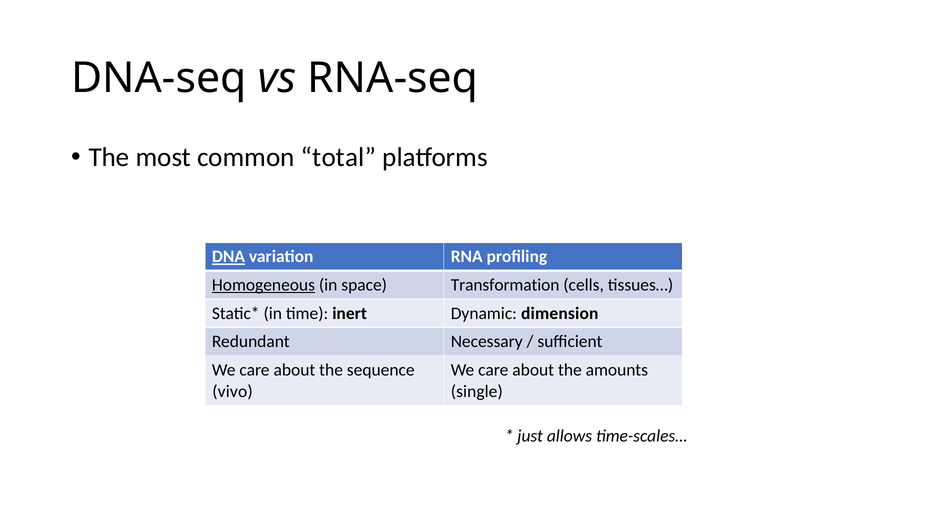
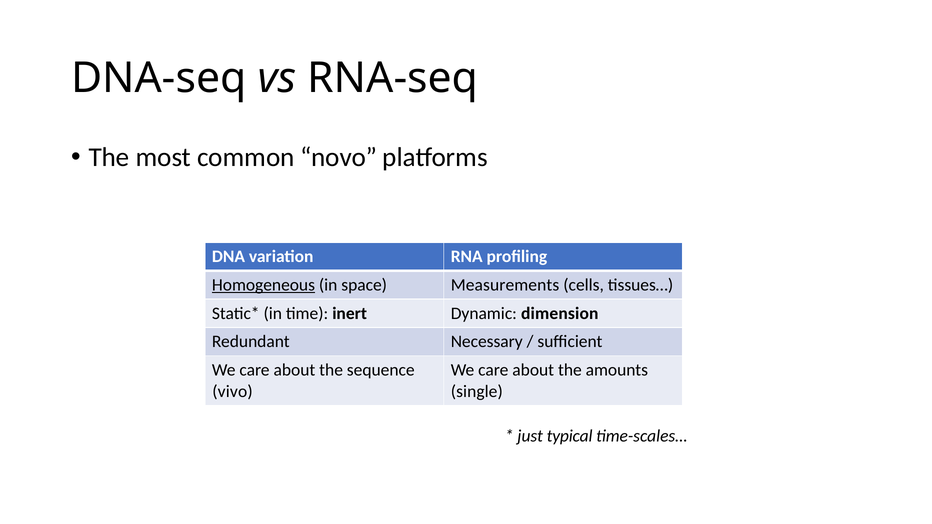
total: total -> novo (339, 158)
DNA underline: present -> none (228, 257)
Transformation: Transformation -> Measurements (505, 285)
allows: allows -> typical (570, 436)
